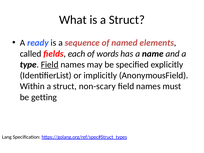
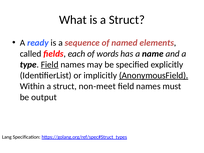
AnonymousField underline: none -> present (154, 75)
non-scary: non-scary -> non-meet (97, 86)
getting: getting -> output (44, 97)
